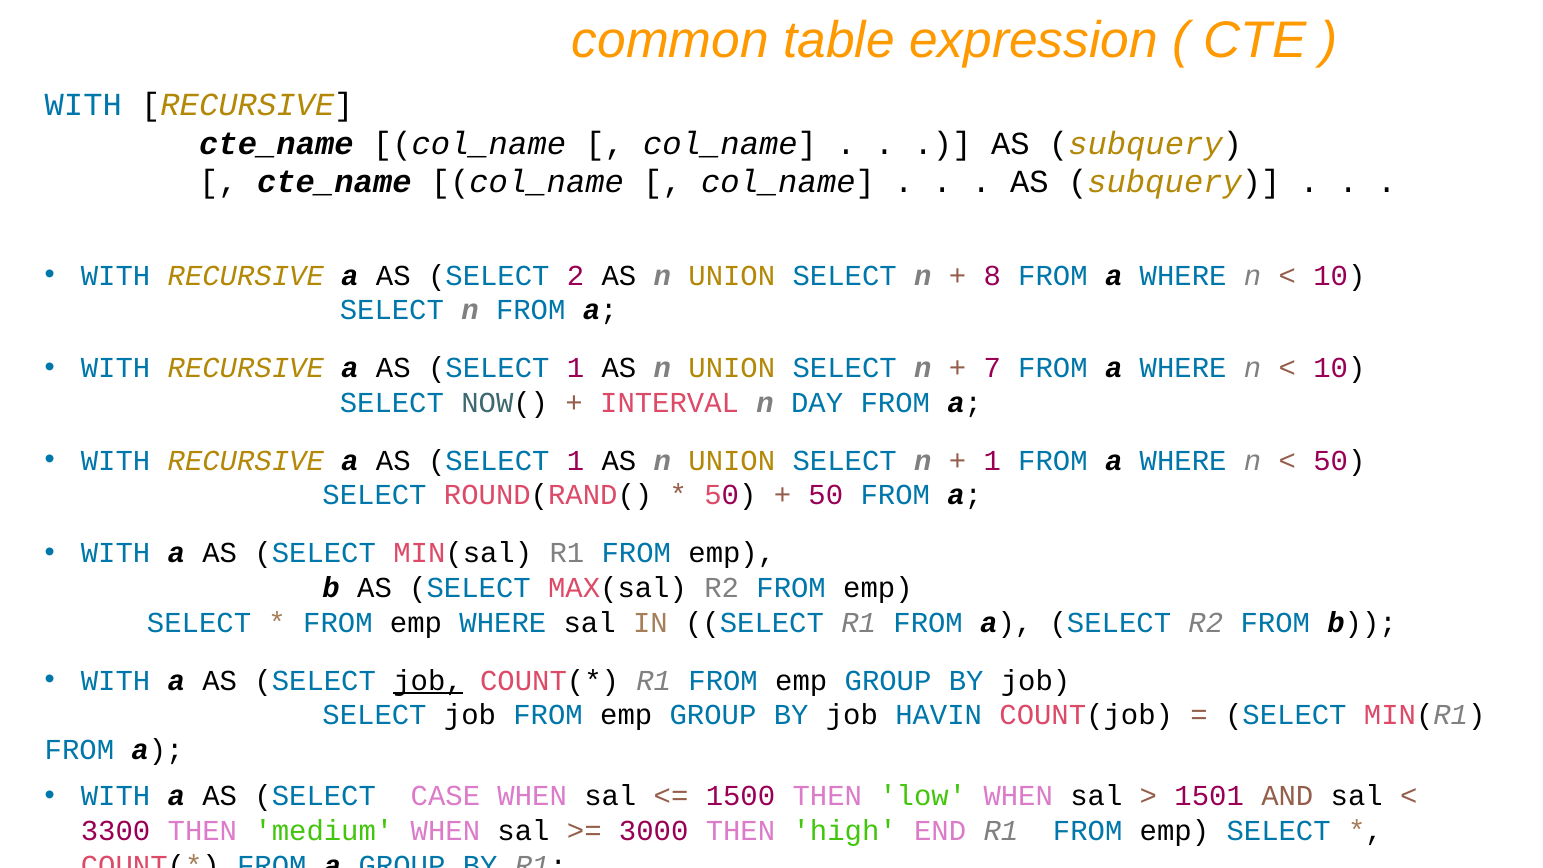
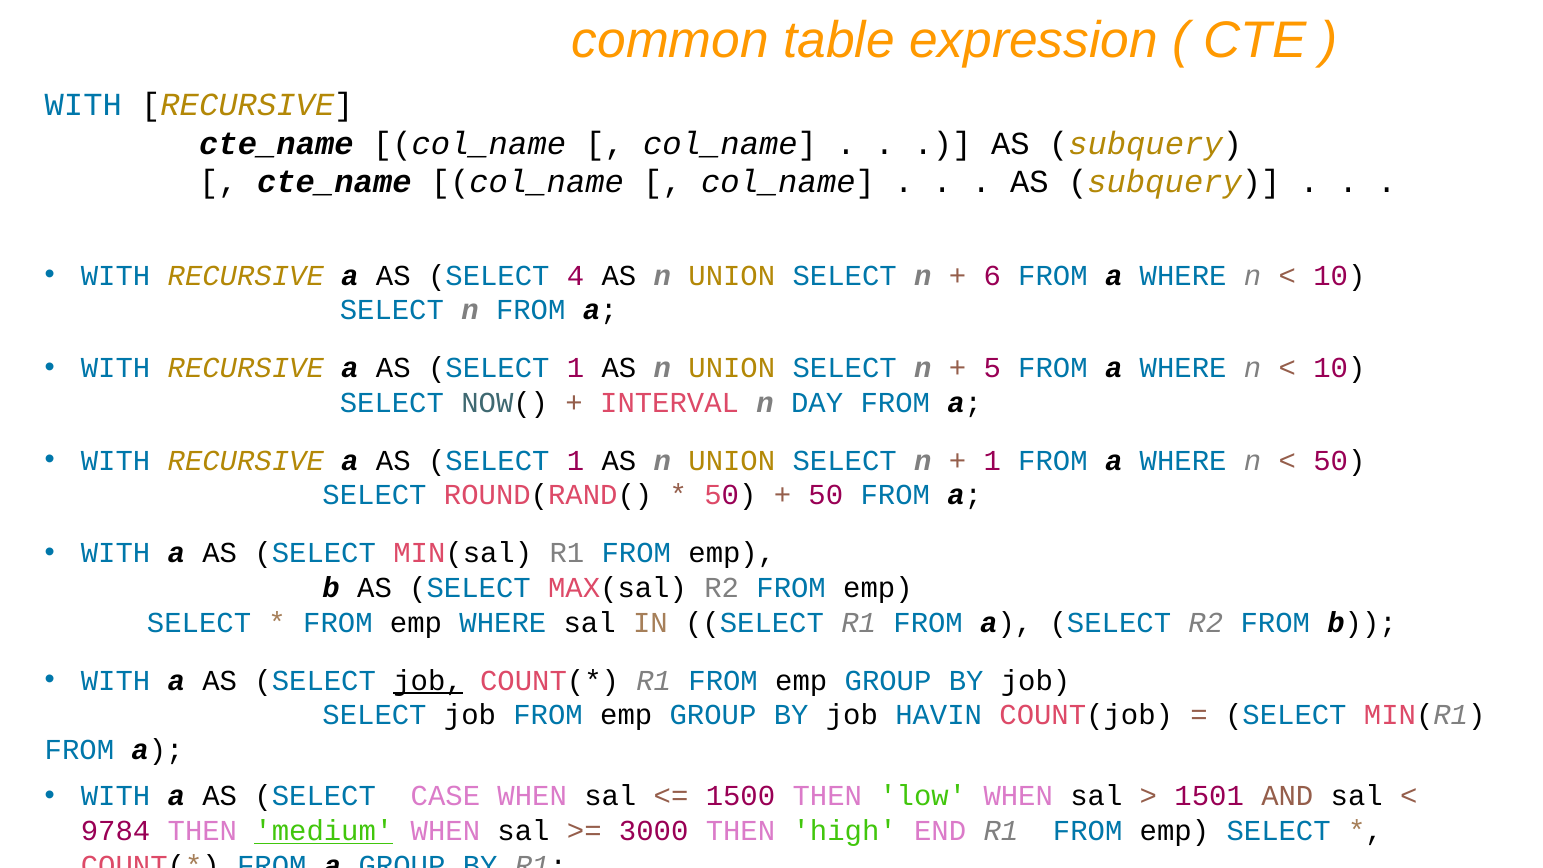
2: 2 -> 4 (576, 275)
8: 8 -> 6 (992, 275)
7: 7 -> 5 (992, 368)
3300: 3300 -> 9784 (116, 831)
medium underline: none -> present (324, 831)
